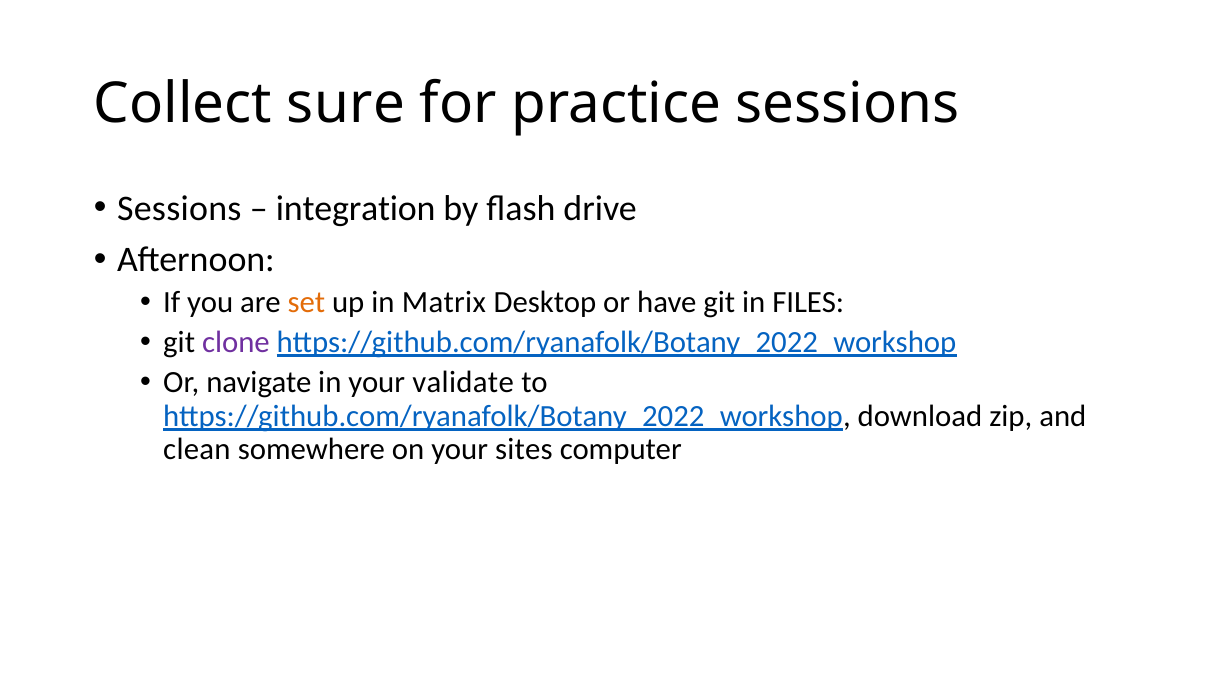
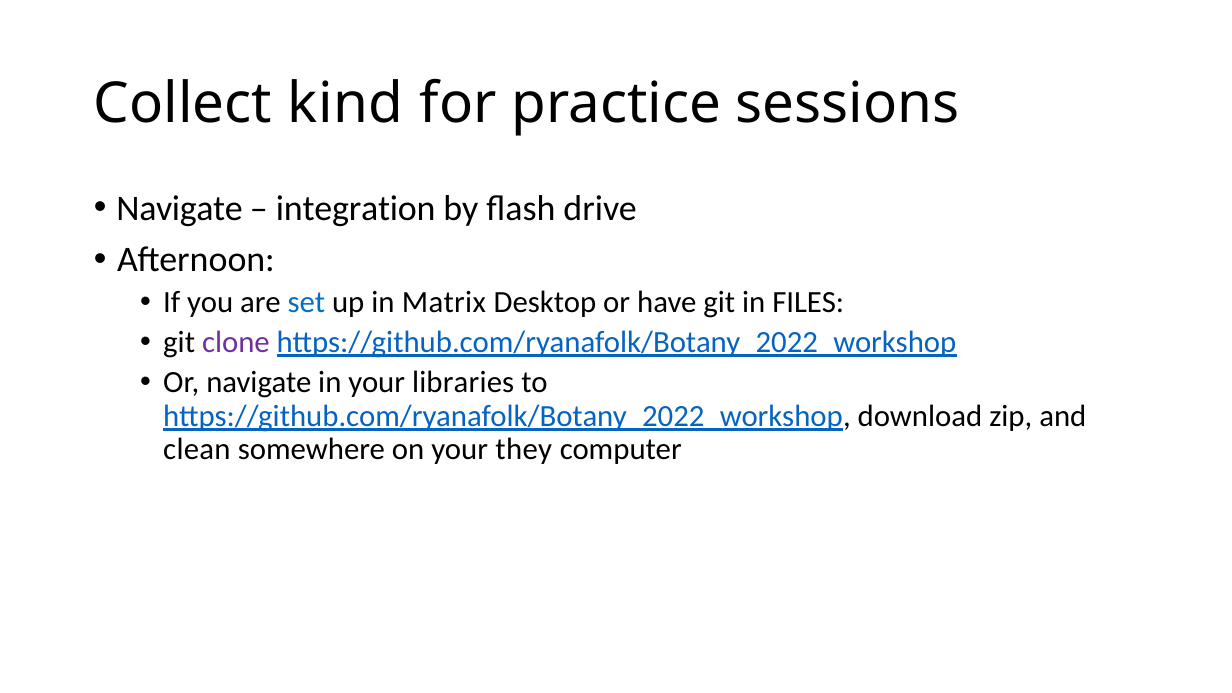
sure: sure -> kind (346, 103)
Sessions: Sessions -> Navigate (180, 208)
set colour: orange -> blue (306, 302)
validate: validate -> libraries (463, 382)
sites: sites -> they (524, 449)
